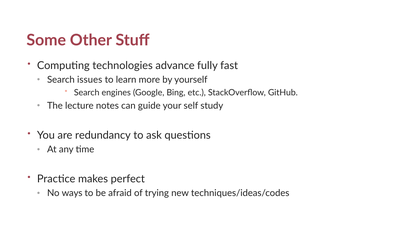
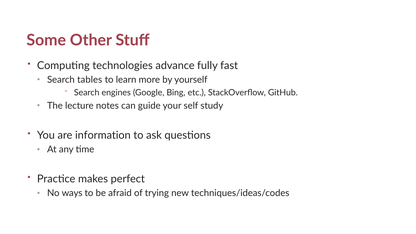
issues: issues -> tables (90, 80)
redundancy: redundancy -> information (103, 135)
